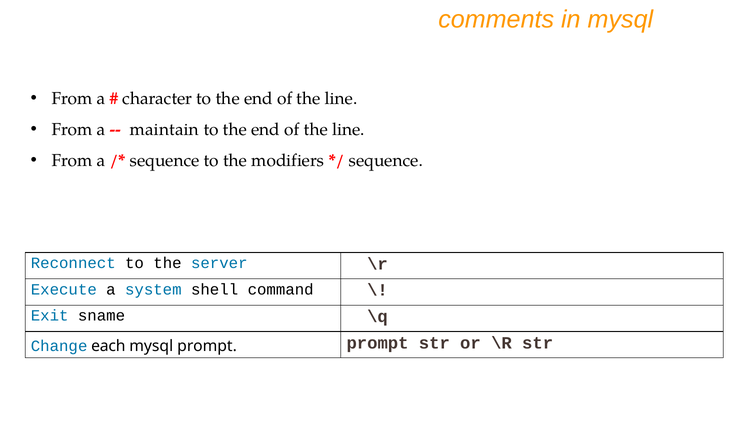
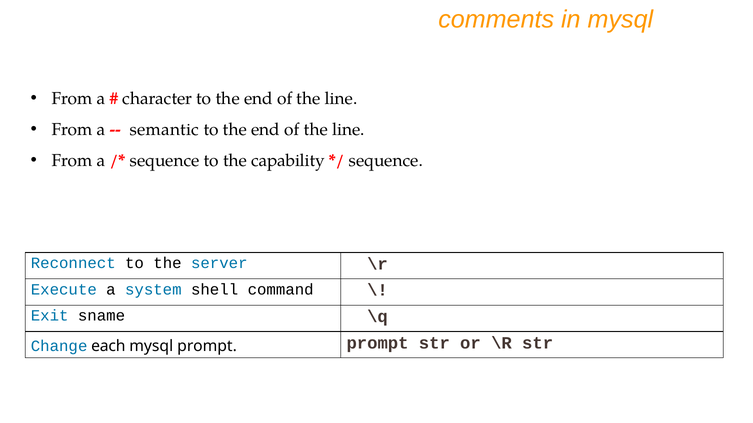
maintain: maintain -> semantic (164, 130)
modifiers: modifiers -> capability (288, 161)
